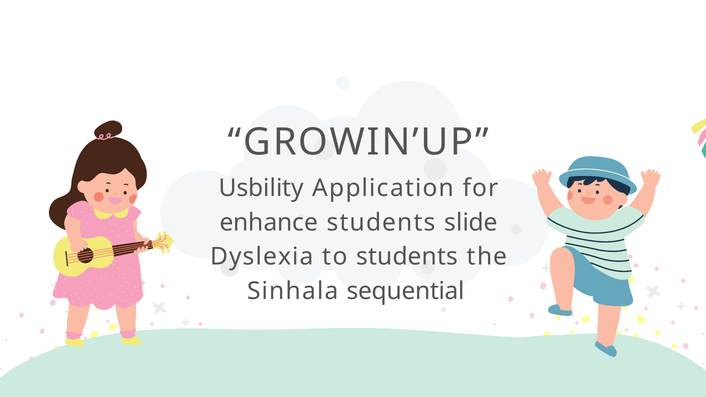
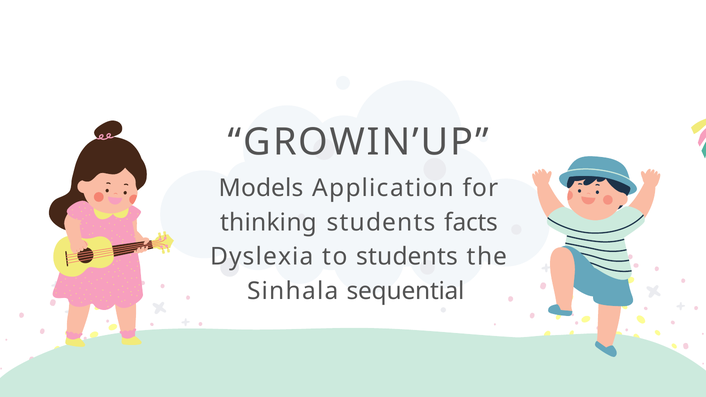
Usbility: Usbility -> Models (261, 188)
enhance: enhance -> thinking (269, 222)
slide: slide -> facts (471, 222)
